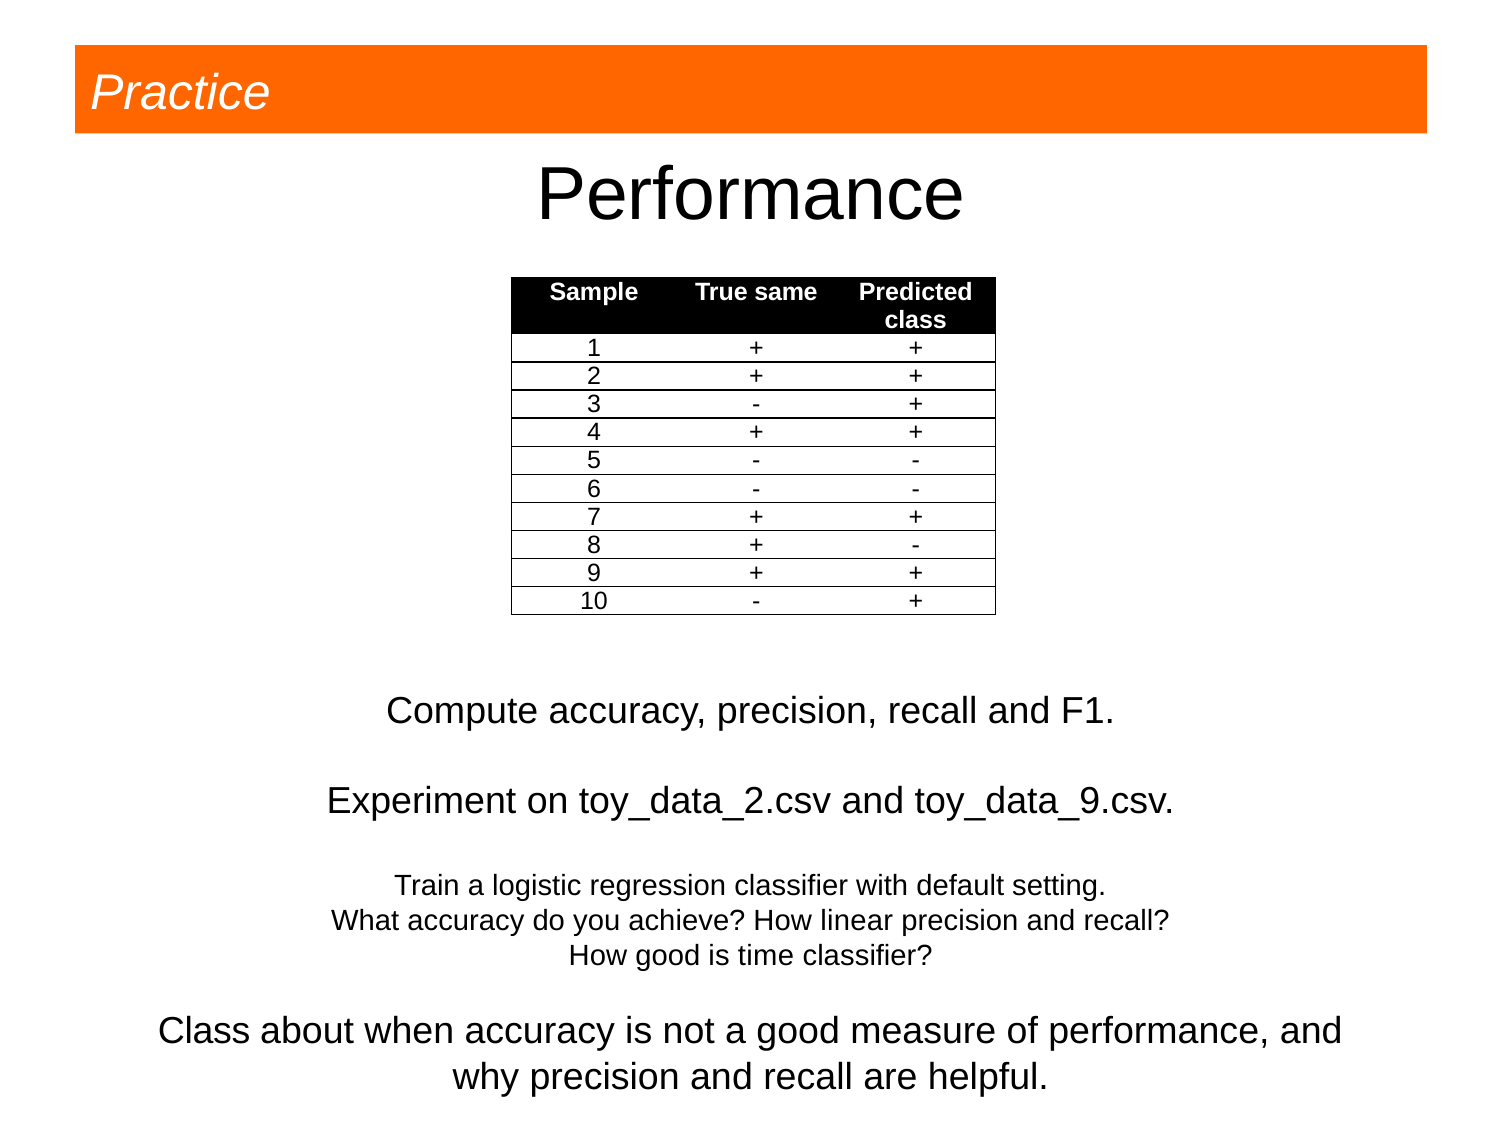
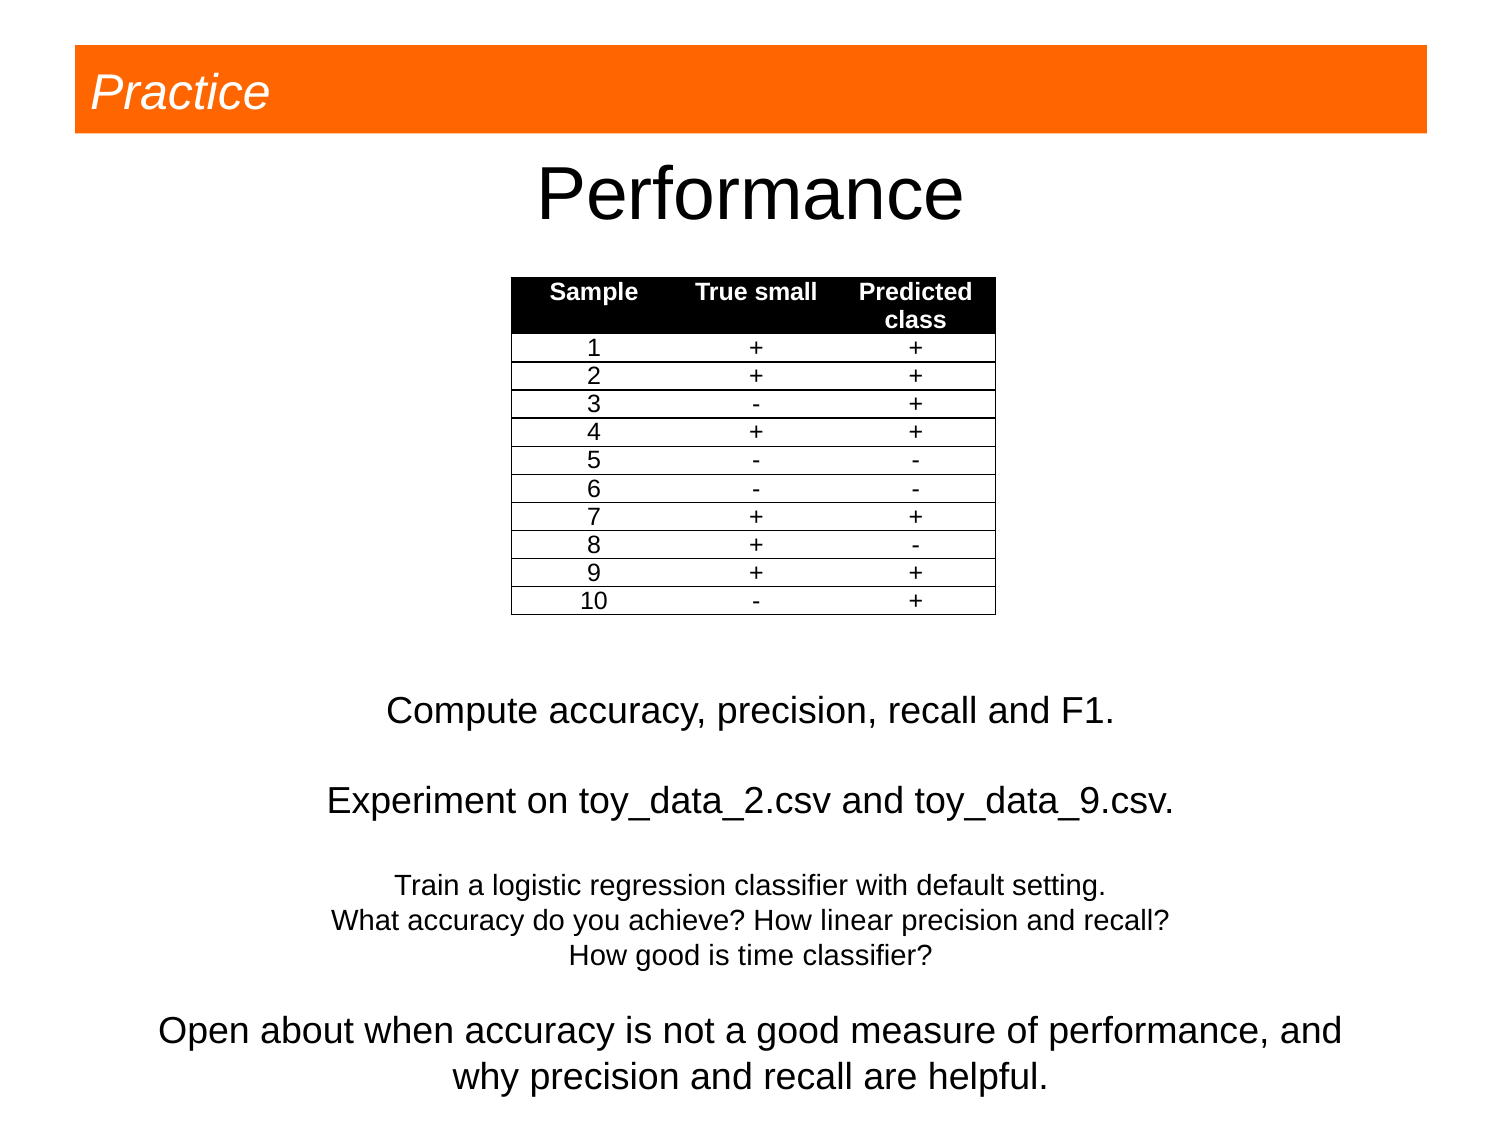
same: same -> small (786, 292)
Class: Class -> Open (204, 1031)
